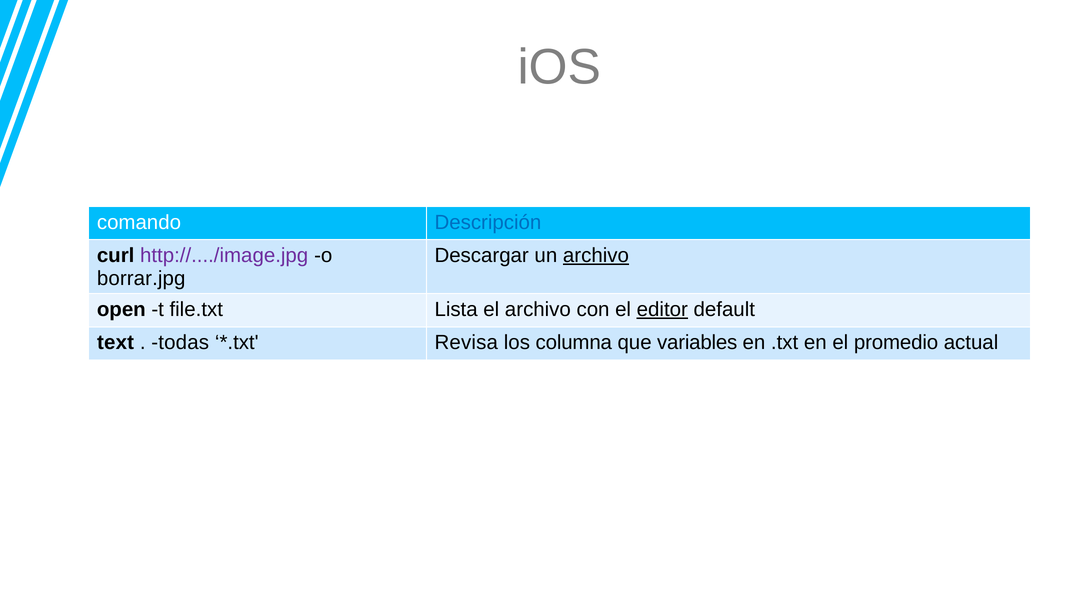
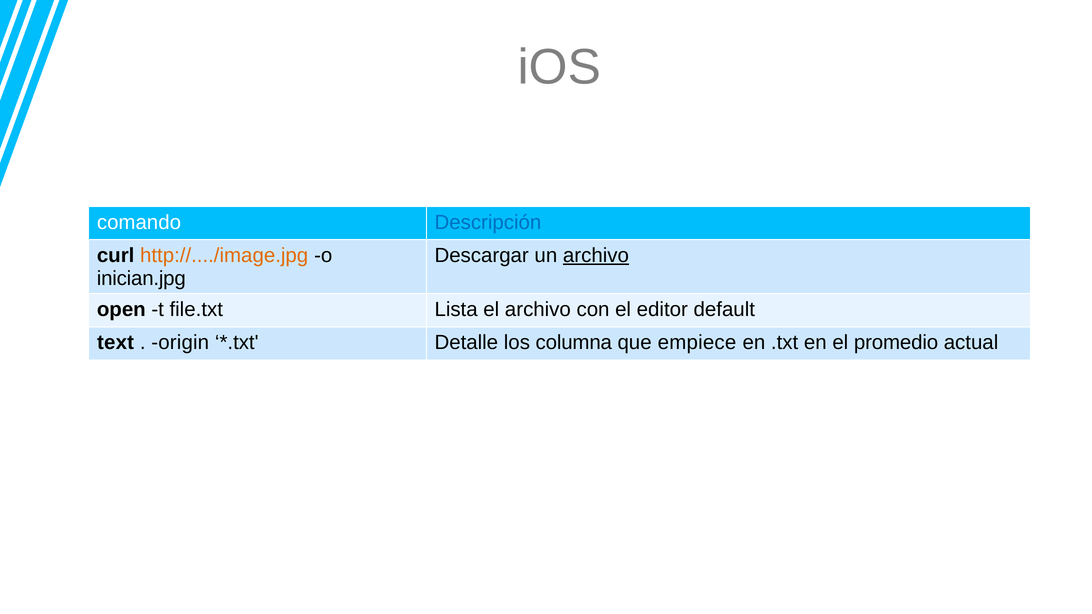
http://..../image.jpg colour: purple -> orange (224, 256)
borrar.jpg: borrar.jpg -> inician.jpg (141, 278)
editor underline: present -> none (662, 310)
todas: todas -> origin (180, 343)
Revisa: Revisa -> Detalle (466, 343)
variables: variables -> empiece (697, 343)
